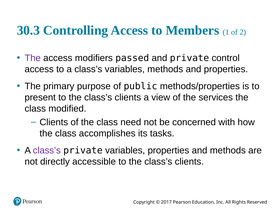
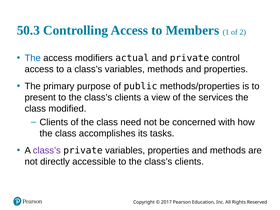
30.3: 30.3 -> 50.3 (28, 30)
The colour: purple -> blue (33, 58)
passed: passed -> actual (132, 58)
